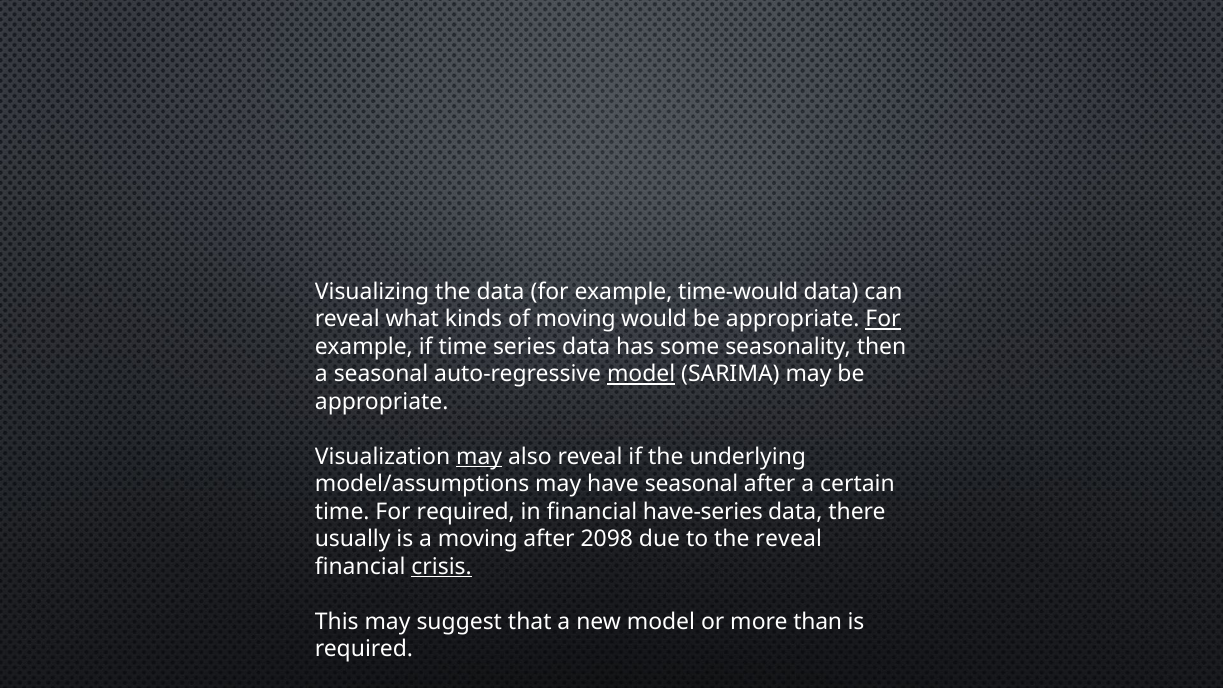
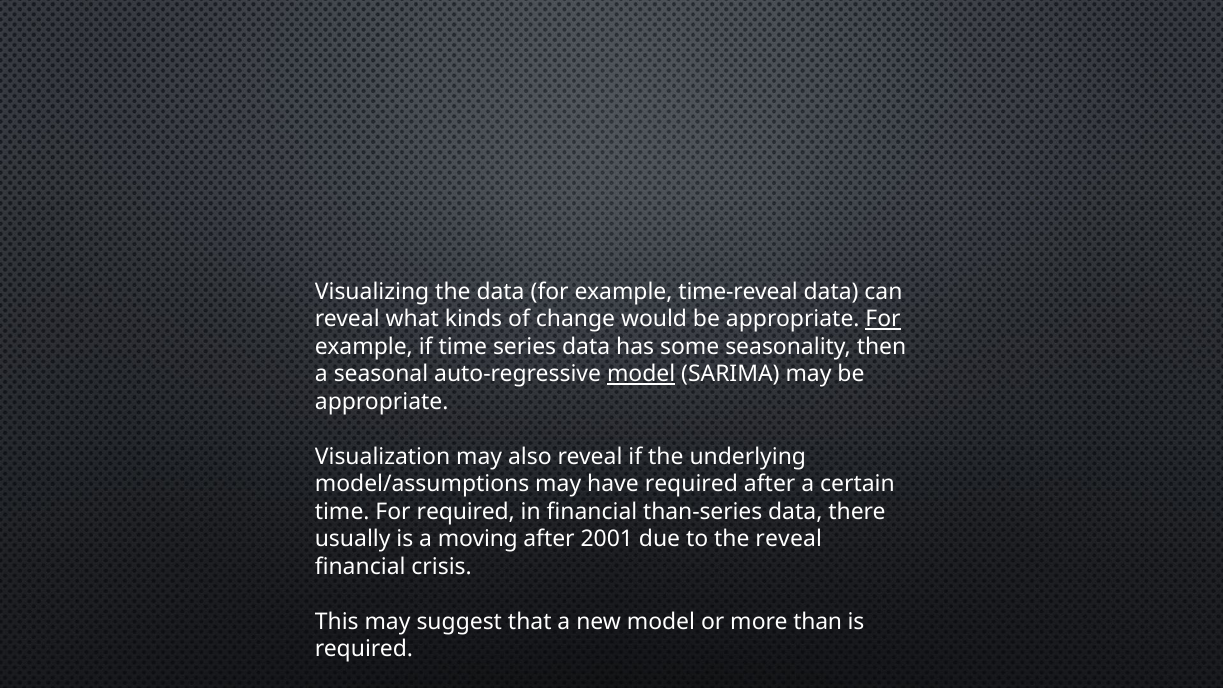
time-would: time-would -> time-reveal (738, 292)
of moving: moving -> change (576, 319)
may underline: present -> none (479, 457)
have seasonal: seasonal -> required (691, 484)
have-series: have-series -> than-series (703, 512)
2098: 2098 -> 2001 (607, 539)
crisis underline: present -> none (442, 567)
